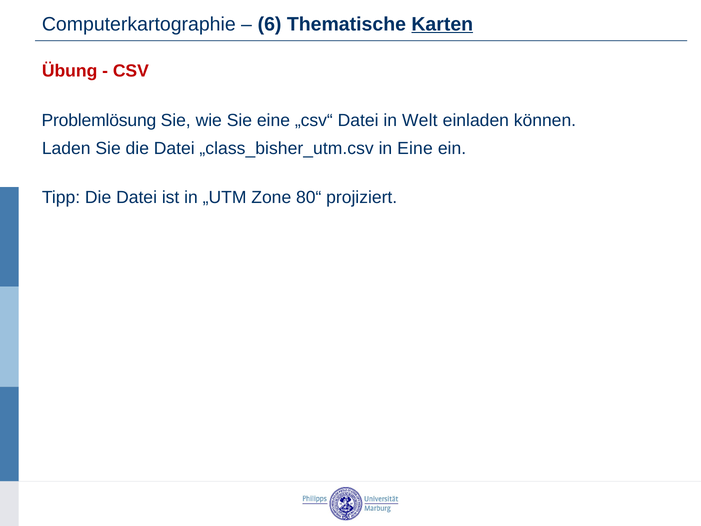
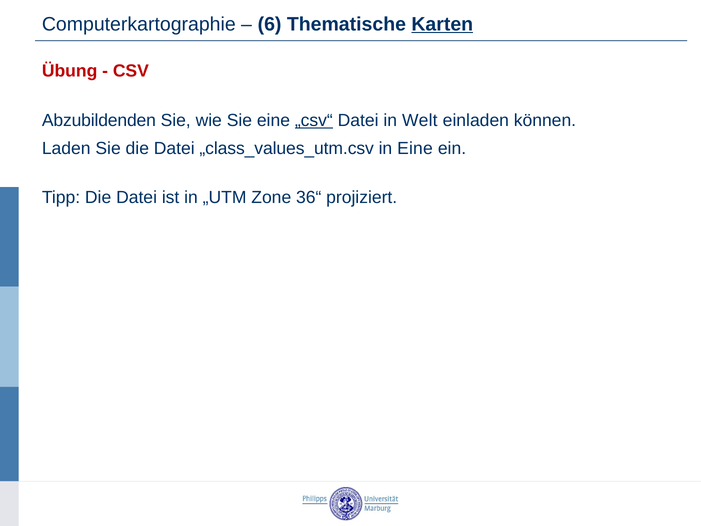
Problemlösung: Problemlösung -> Abzubildenden (99, 120)
„csv“ underline: none -> present (314, 120)
„class_bisher_utm.csv: „class_bisher_utm.csv -> „class_values_utm.csv (287, 148)
80“: 80“ -> 36“ (309, 198)
